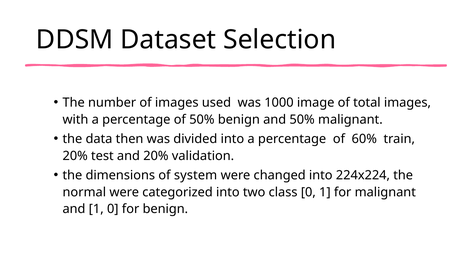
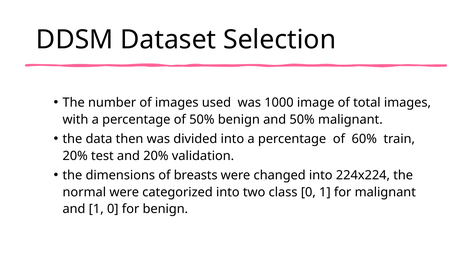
system: system -> breasts (196, 175)
